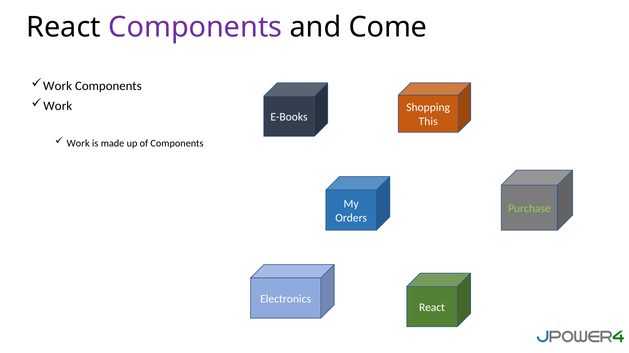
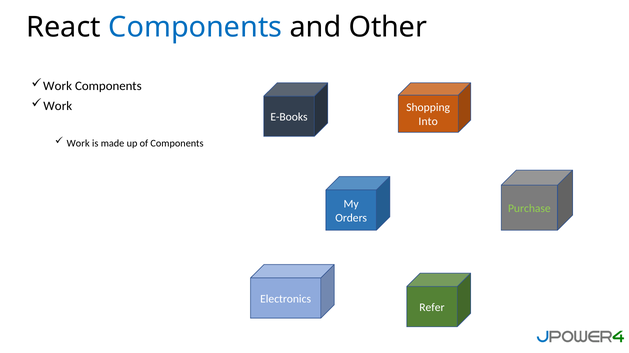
Components colour: purple -> blue (195, 27)
Come: Come -> Other (388, 27)
This: This -> Into (428, 122)
React: React -> Refer (432, 308)
